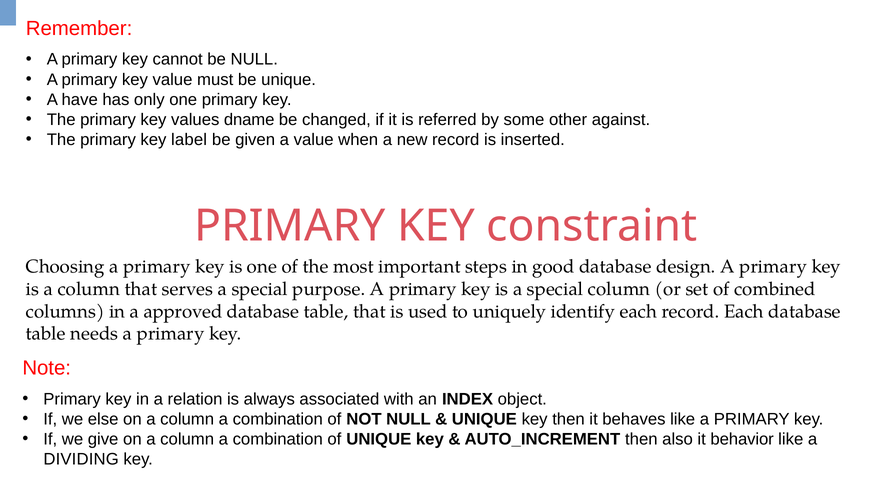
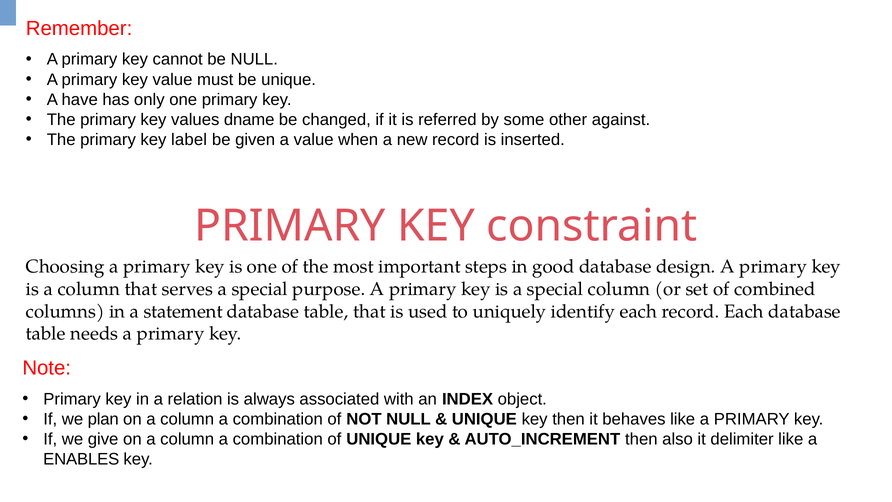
approved: approved -> statement (183, 311)
else: else -> plan (103, 419)
behavior: behavior -> delimiter (742, 439)
DIVIDING: DIVIDING -> ENABLES (81, 459)
